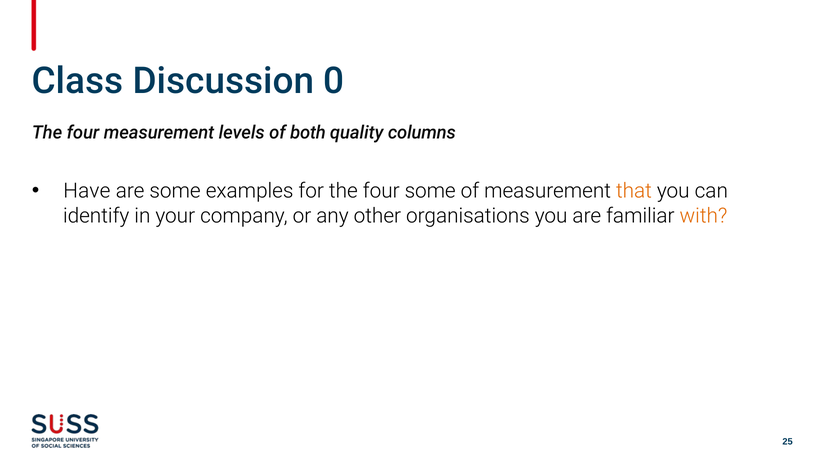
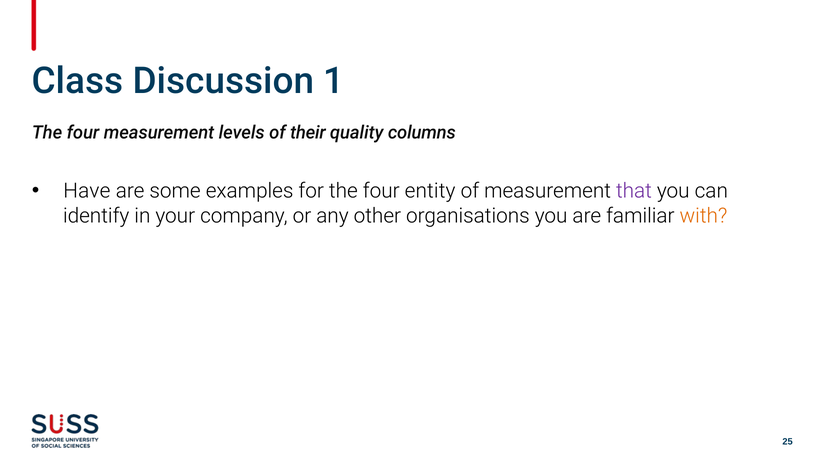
0: 0 -> 1 (334, 81)
both: both -> their (308, 132)
four some: some -> entity (430, 191)
that colour: orange -> purple (634, 191)
